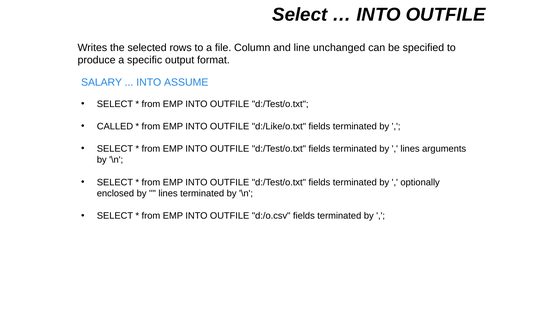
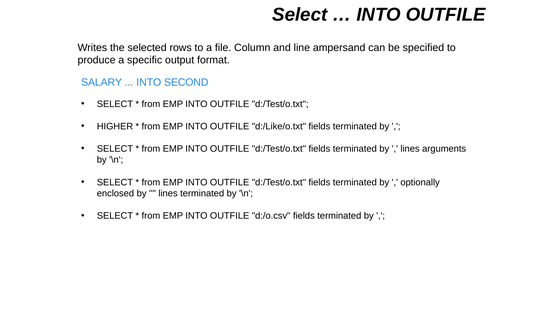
unchanged: unchanged -> ampersand (339, 48)
ASSUME: ASSUME -> SECOND (186, 83)
CALLED: CALLED -> HIGHER (115, 126)
